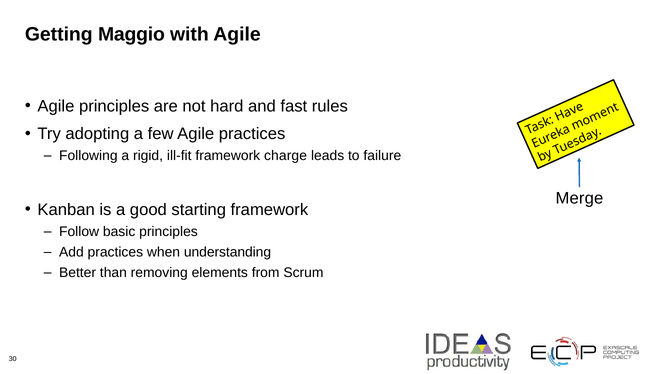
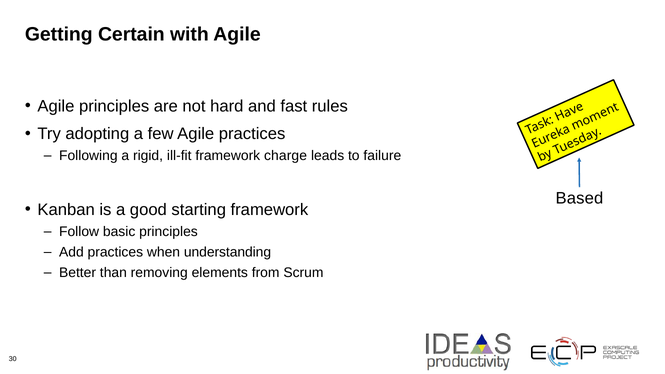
Maggio: Maggio -> Certain (131, 34)
Merge: Merge -> Based (579, 199)
